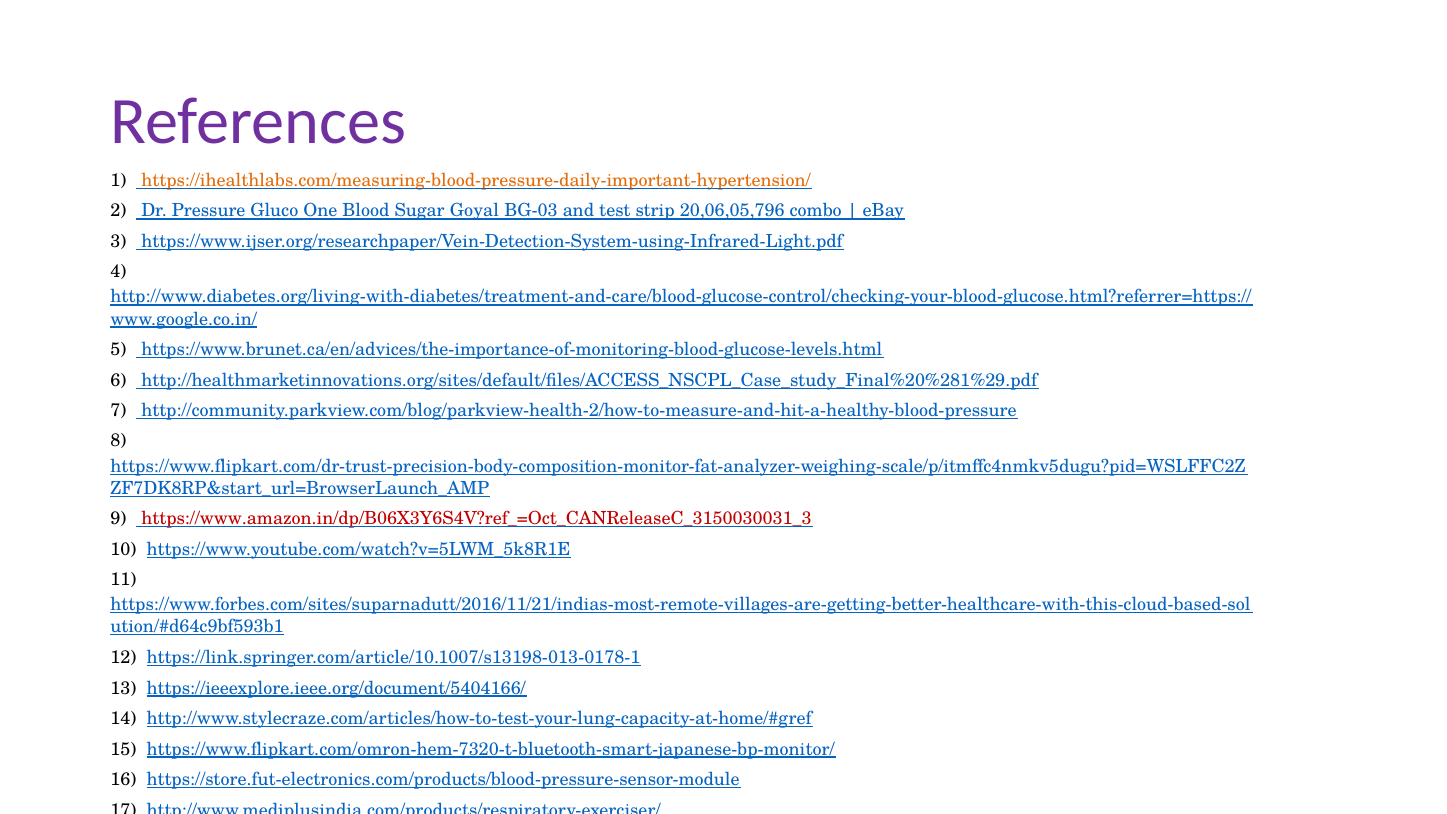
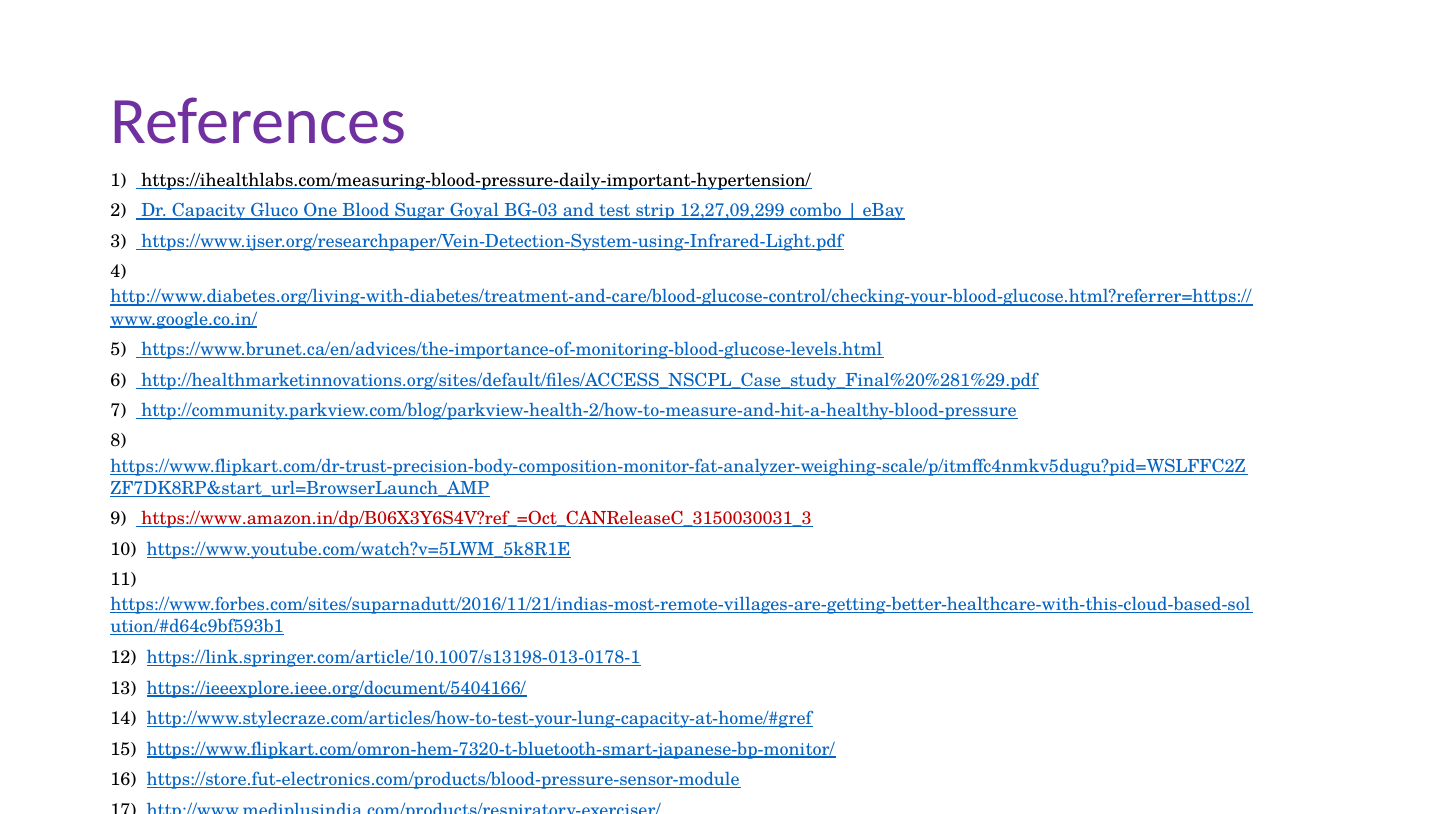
https://ihealthlabs.com/measuring-blood-pressure-daily-important-hypertension/ colour: orange -> black (476, 180)
Pressure: Pressure -> Capacity (209, 211)
20,06,05,796: 20,06,05,796 -> 12,27,09,299 (732, 211)
